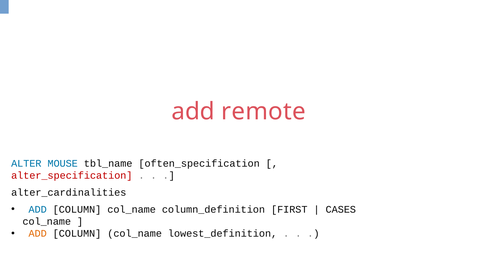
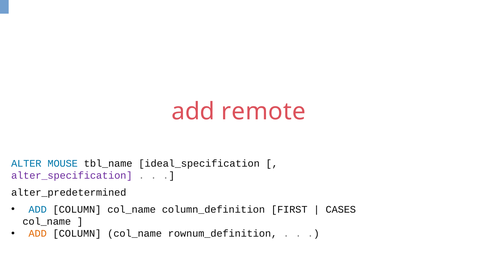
often_specification: often_specification -> ideal_specification (199, 164)
alter_specification colour: red -> purple (72, 176)
alter_cardinalities: alter_cardinalities -> alter_predetermined (69, 193)
lowest_definition: lowest_definition -> rownum_definition (223, 234)
